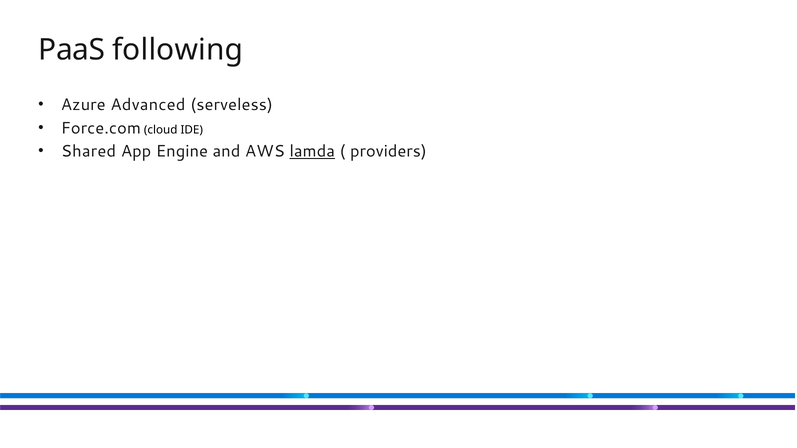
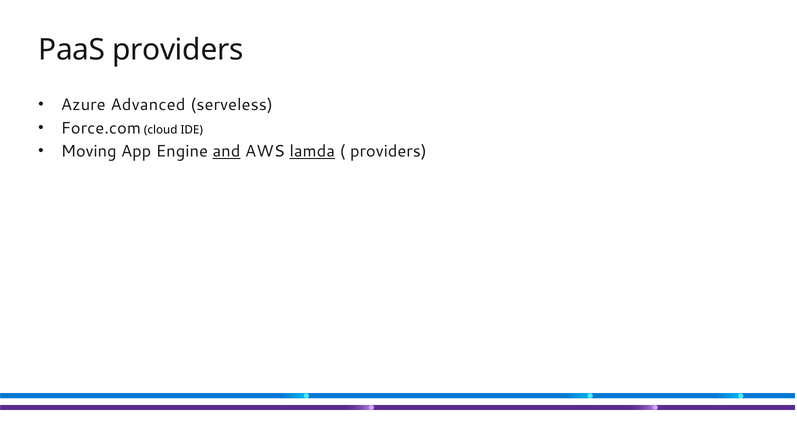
PaaS following: following -> providers (178, 50)
Shared: Shared -> Moving (89, 151)
and underline: none -> present (226, 151)
